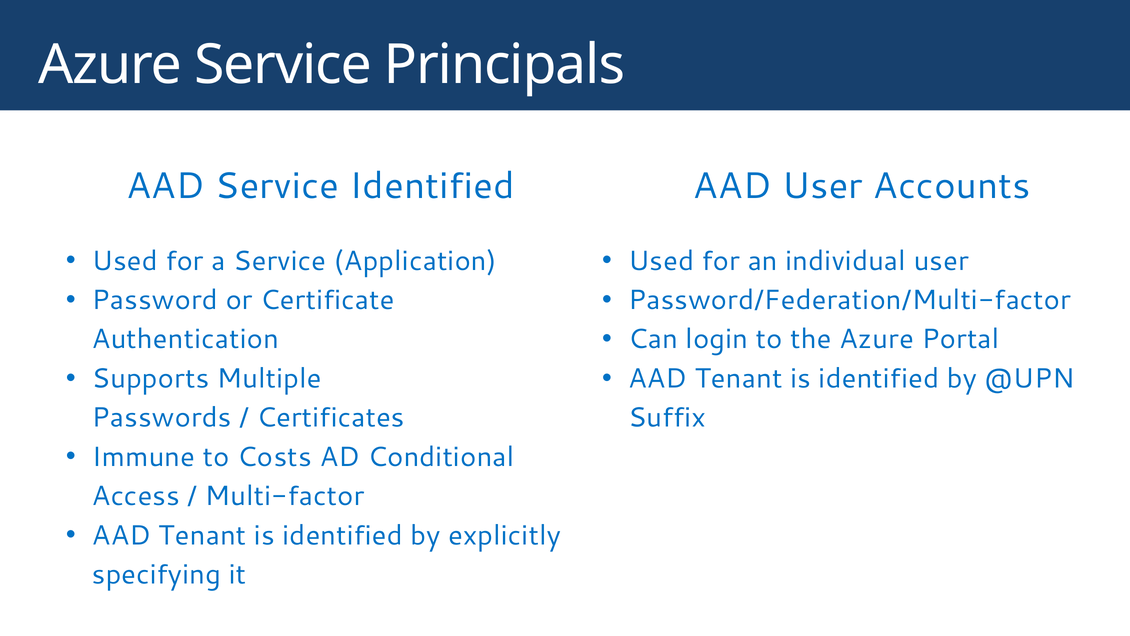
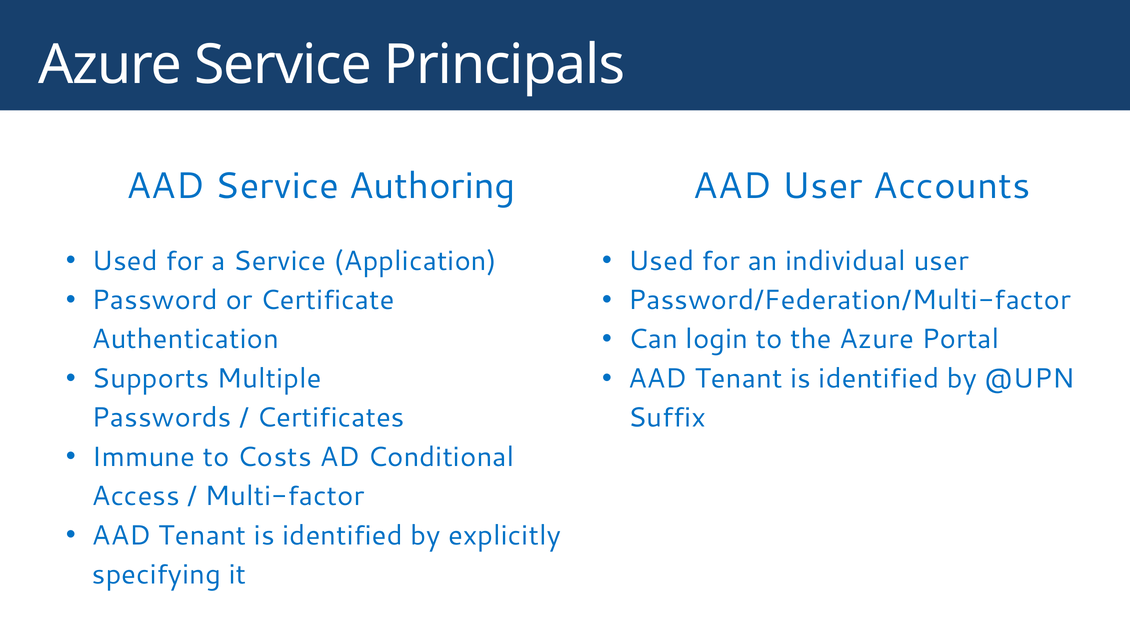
Service Identified: Identified -> Authoring (432, 186)
